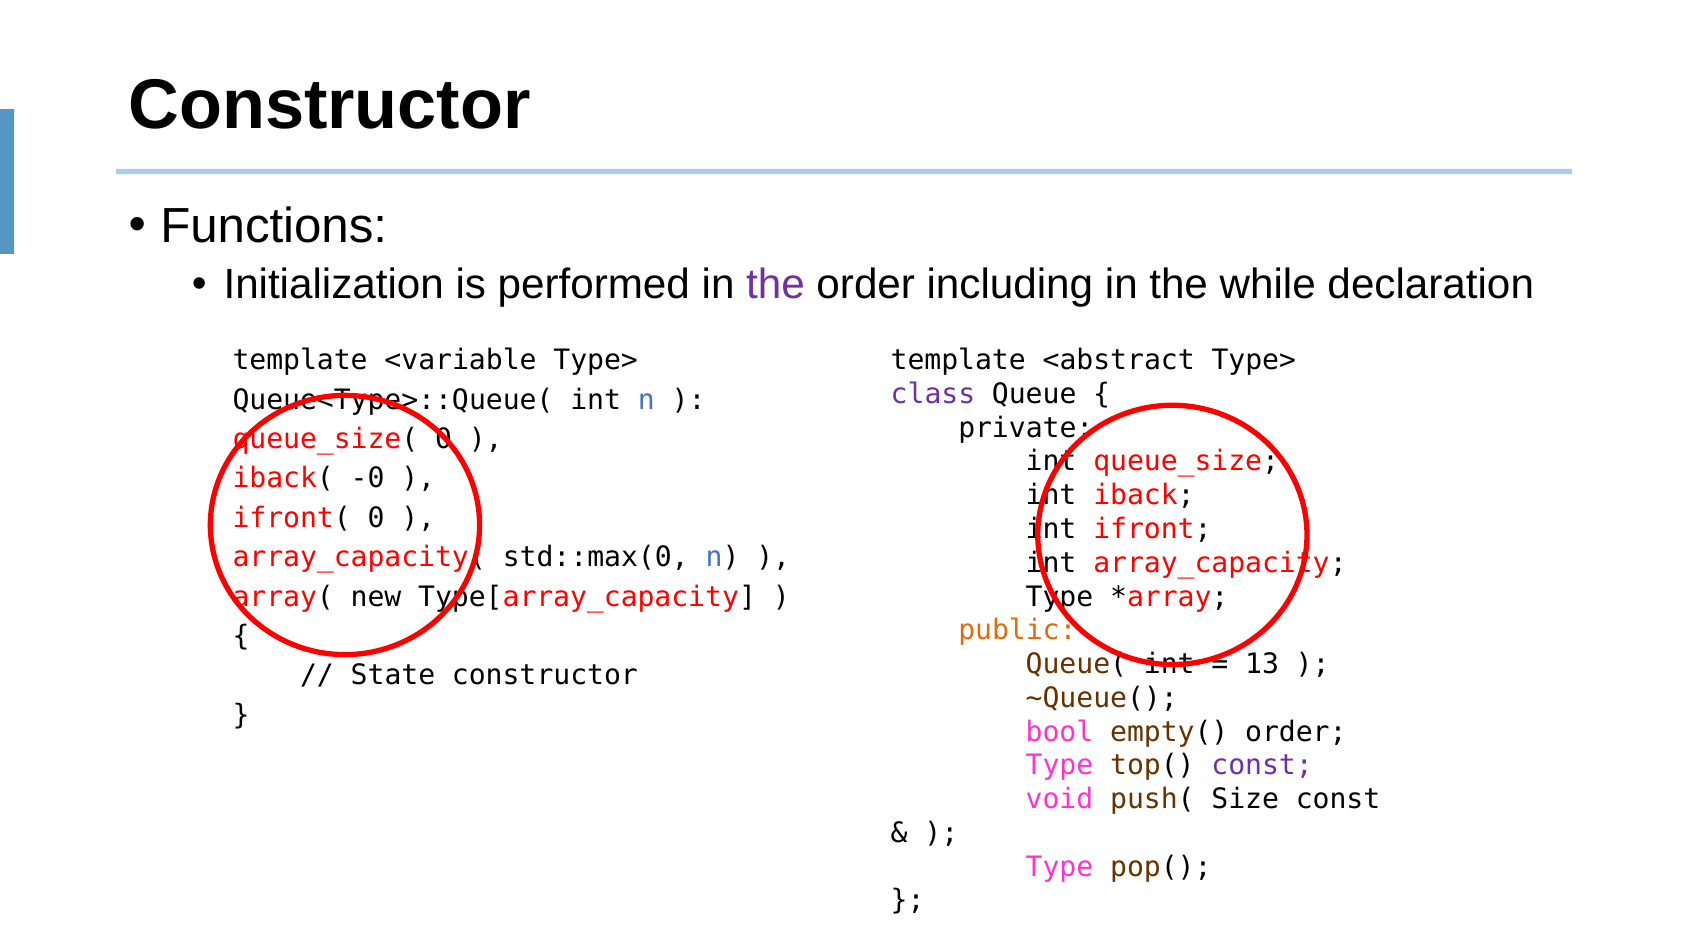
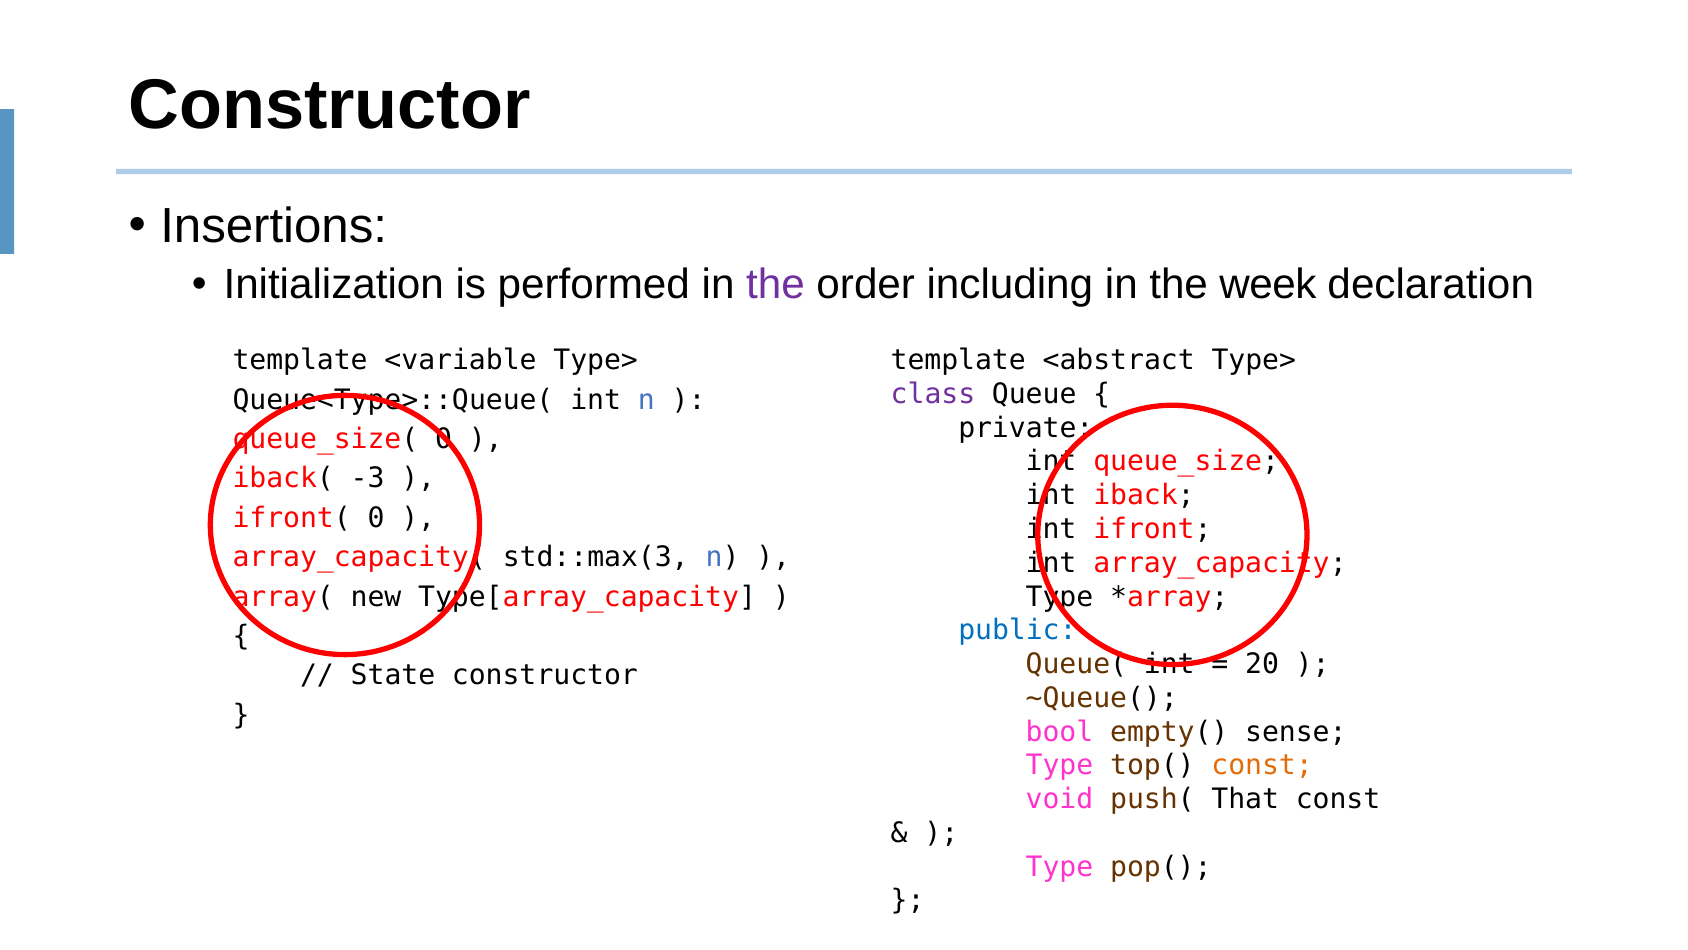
Functions: Functions -> Insertions (274, 226)
while: while -> week (1268, 285)
-0: -0 -> -3 (368, 478)
std::max(0: std::max(0 -> std::max(3 (596, 557)
public colour: orange -> blue (1017, 630)
13: 13 -> 20 (1262, 664)
empty( order: order -> sense (1296, 731)
const colour: purple -> orange (1262, 765)
Size: Size -> That (1245, 799)
